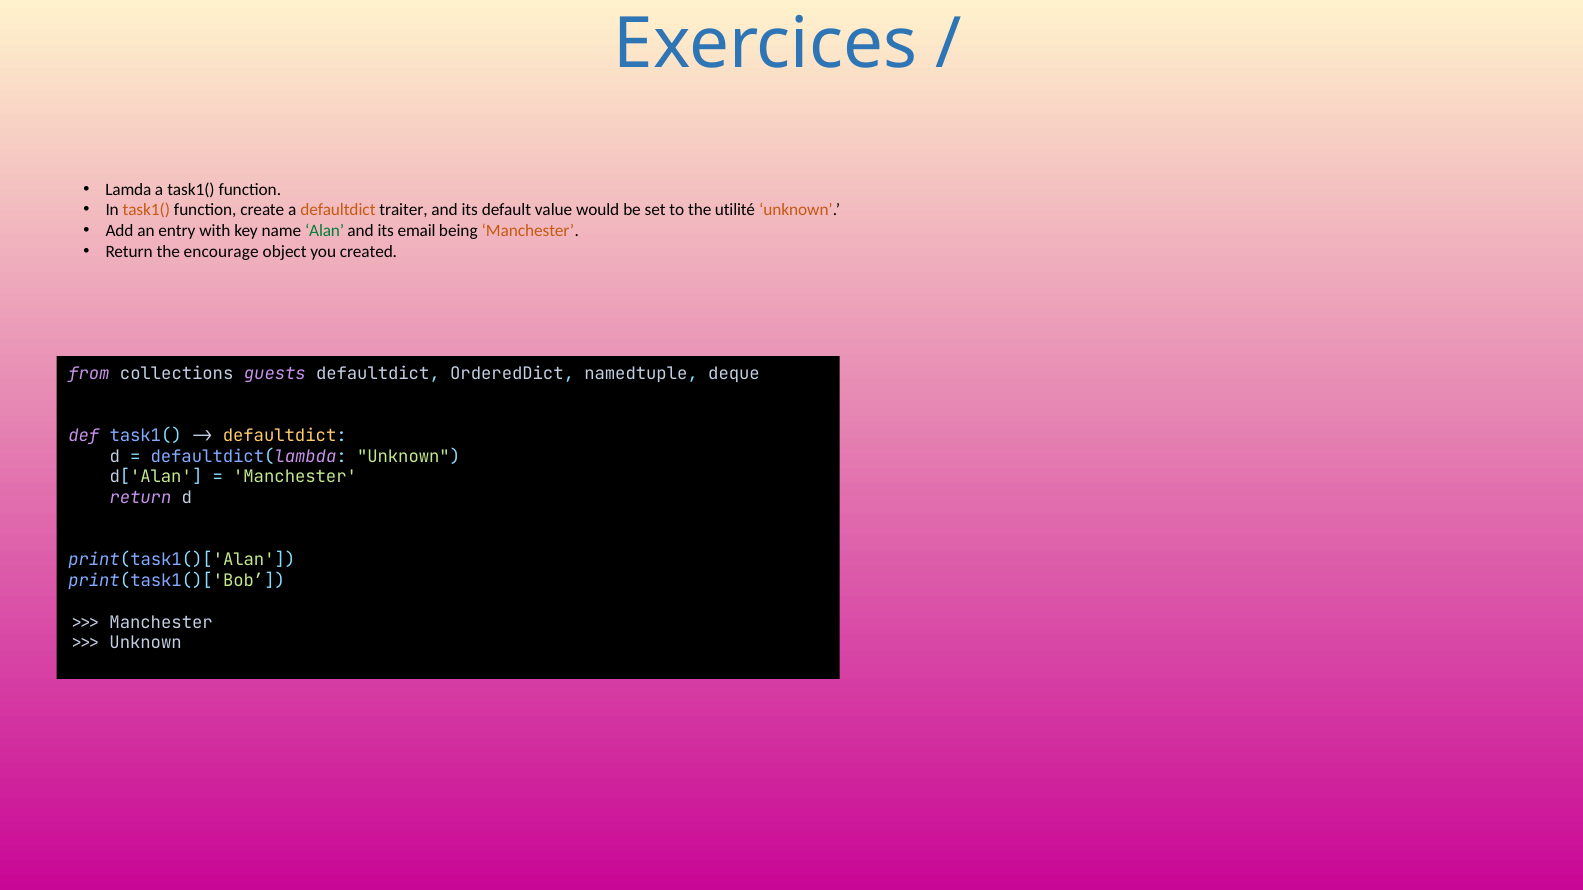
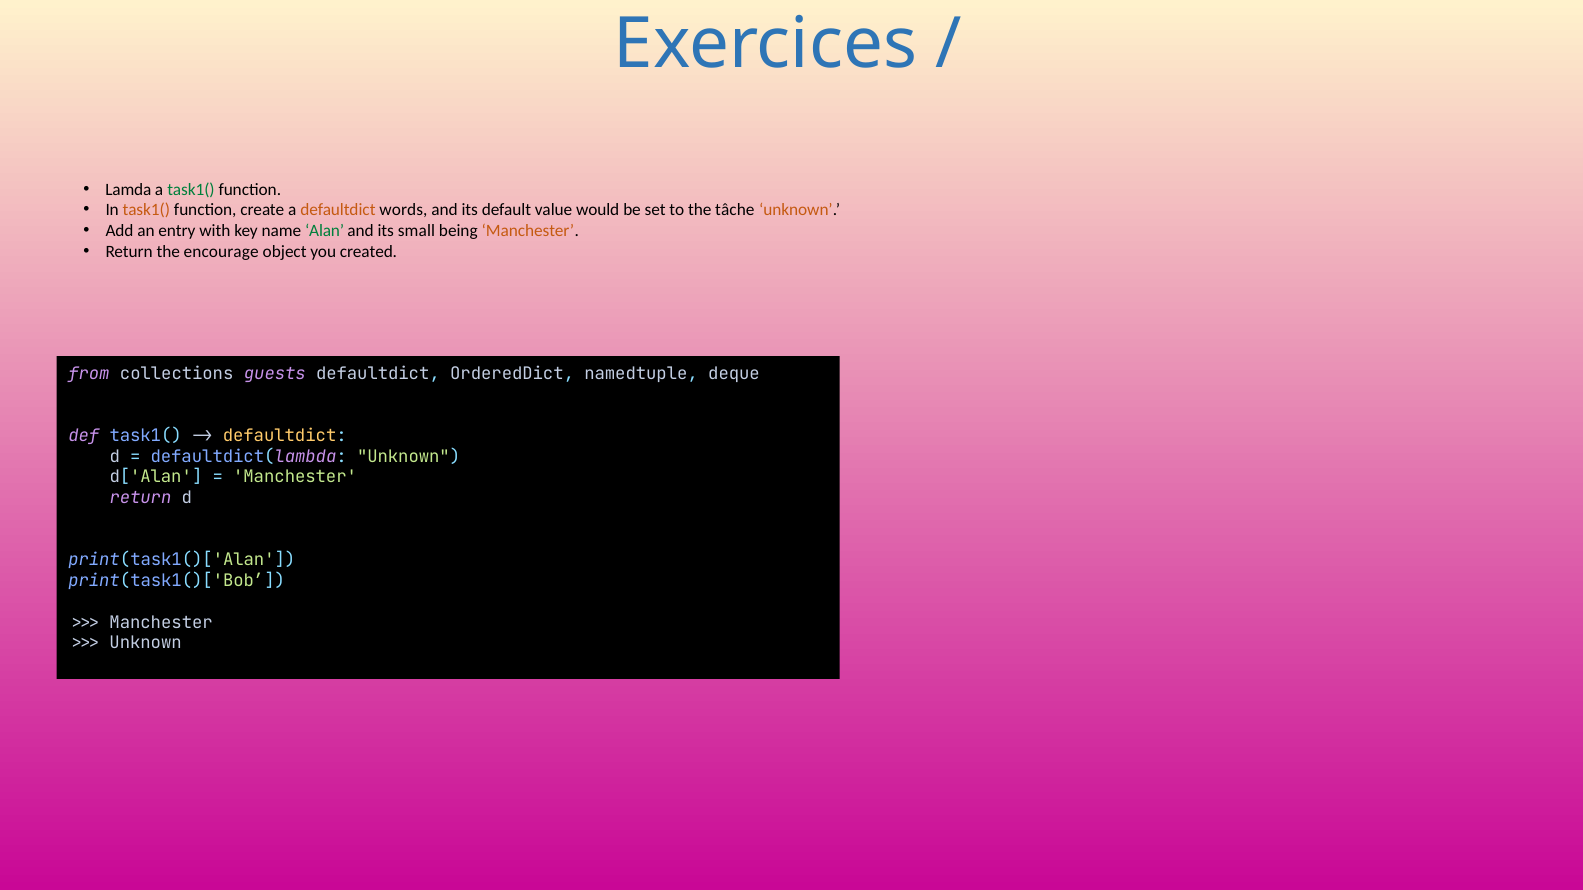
task1( colour: black -> green (191, 189)
traiter: traiter -> words (403, 210)
utilité: utilité -> tâche (735, 210)
email: email -> small (416, 231)
